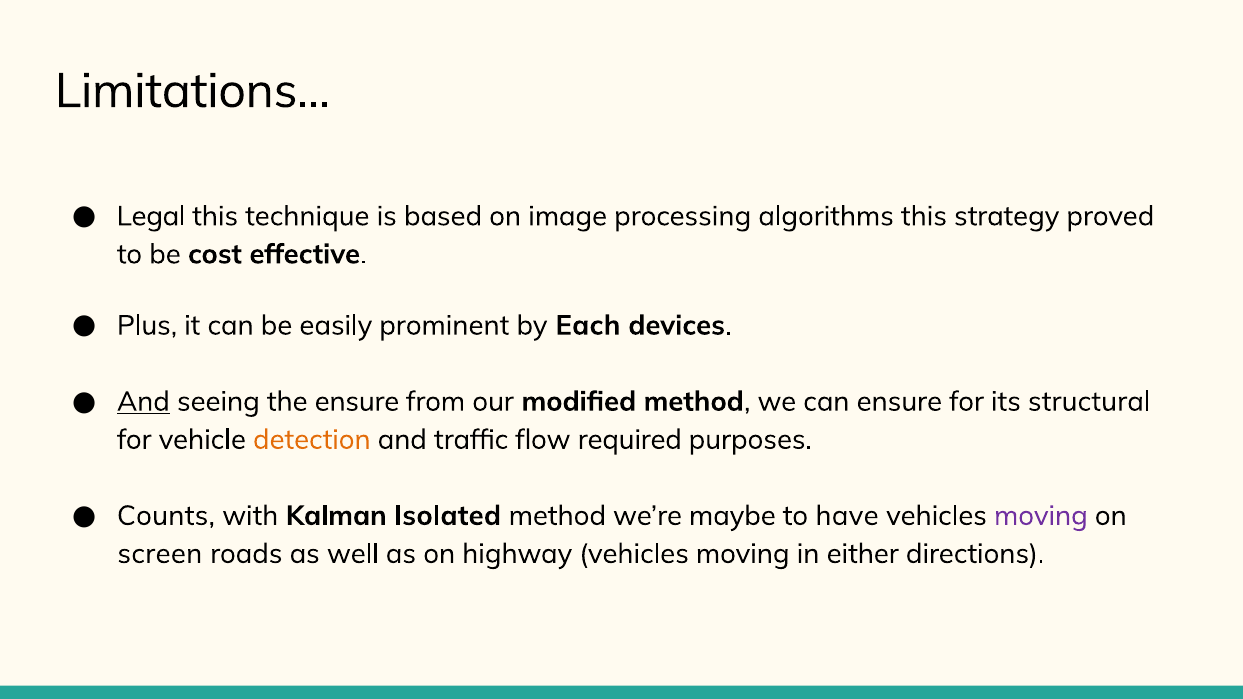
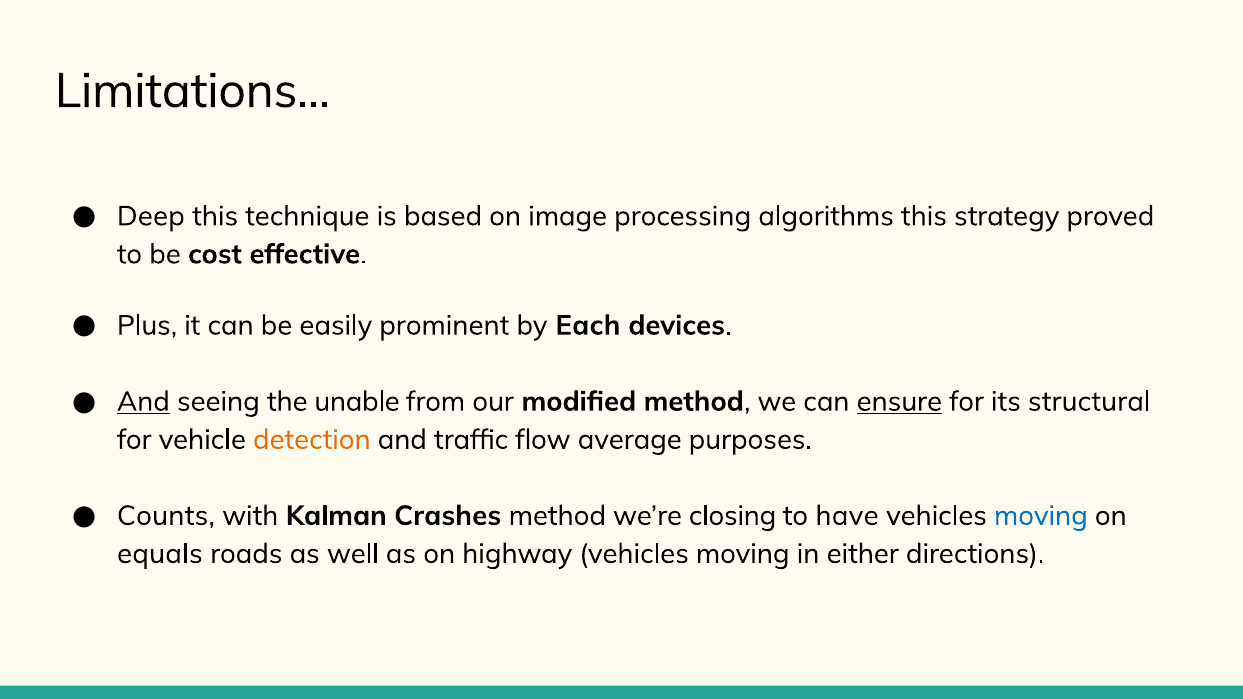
Legal: Legal -> Deep (151, 216)
the ensure: ensure -> unable (357, 402)
ensure underline: none -> present (899, 402)
required: required -> average (630, 440)
Isolated: Isolated -> Crashes (448, 516)
maybe: maybe -> closing (732, 516)
moving colour: purple -> blue (1041, 516)
screen: screen -> equals (160, 554)
